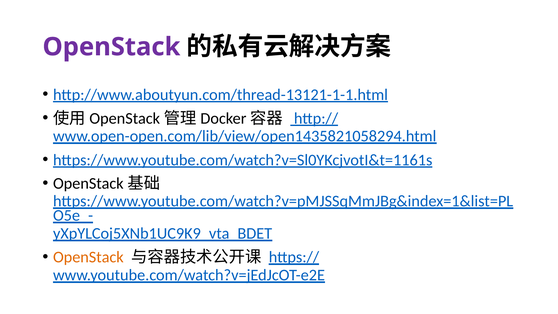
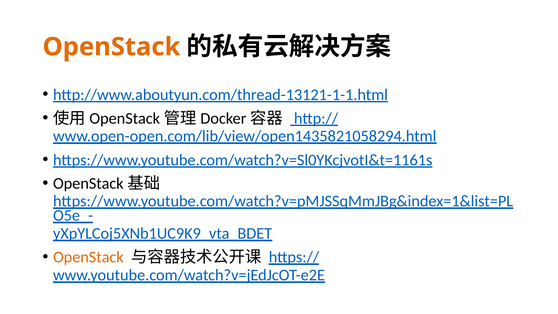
OpenStack colour: purple -> orange (111, 47)
